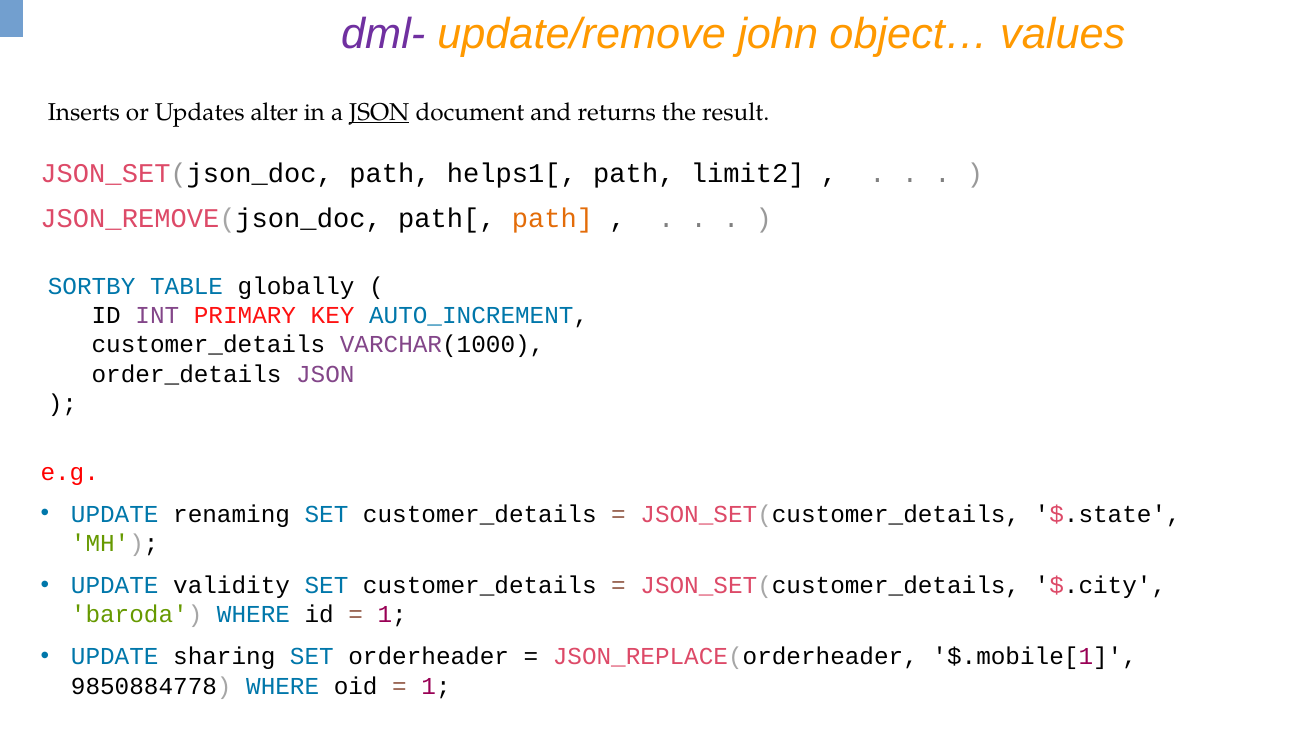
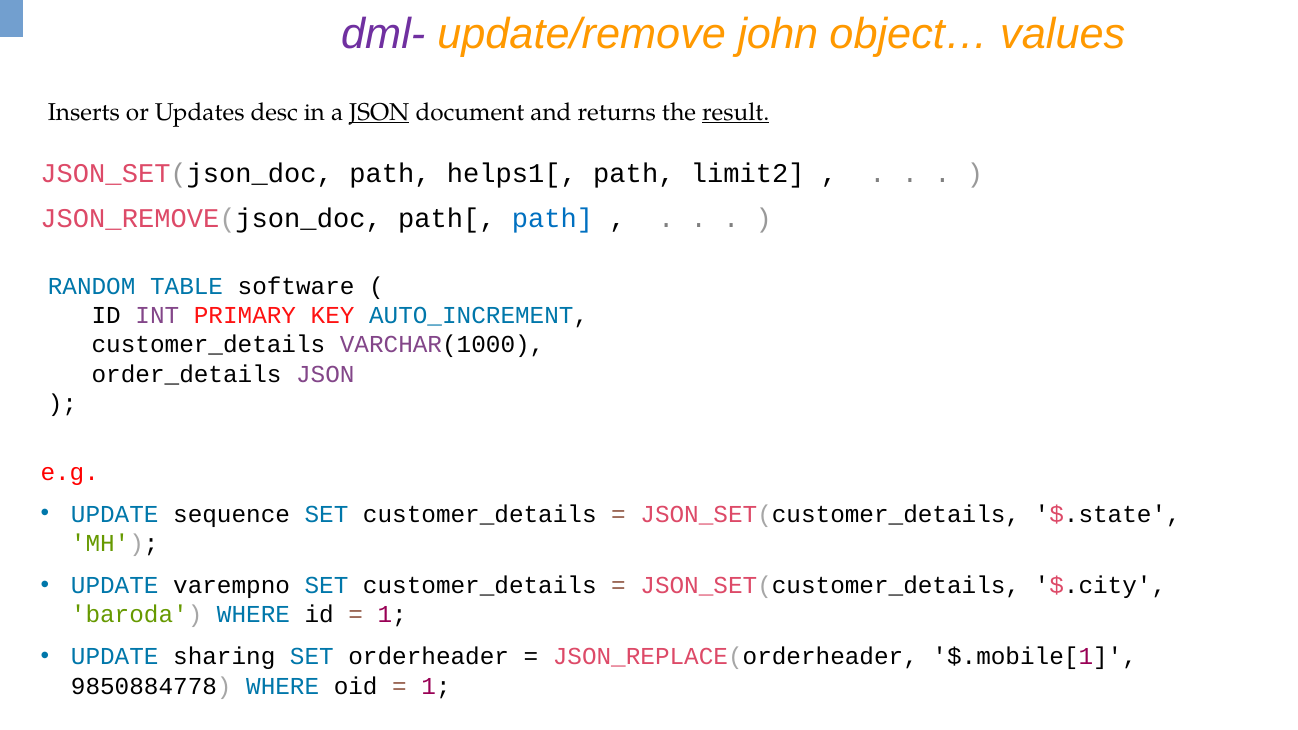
alter: alter -> desc (274, 112)
result underline: none -> present (736, 112)
path colour: orange -> blue (553, 219)
SORTBY: SORTBY -> RANDOM (92, 286)
globally: globally -> software (296, 286)
renaming: renaming -> sequence (232, 514)
validity: validity -> varempno (232, 586)
